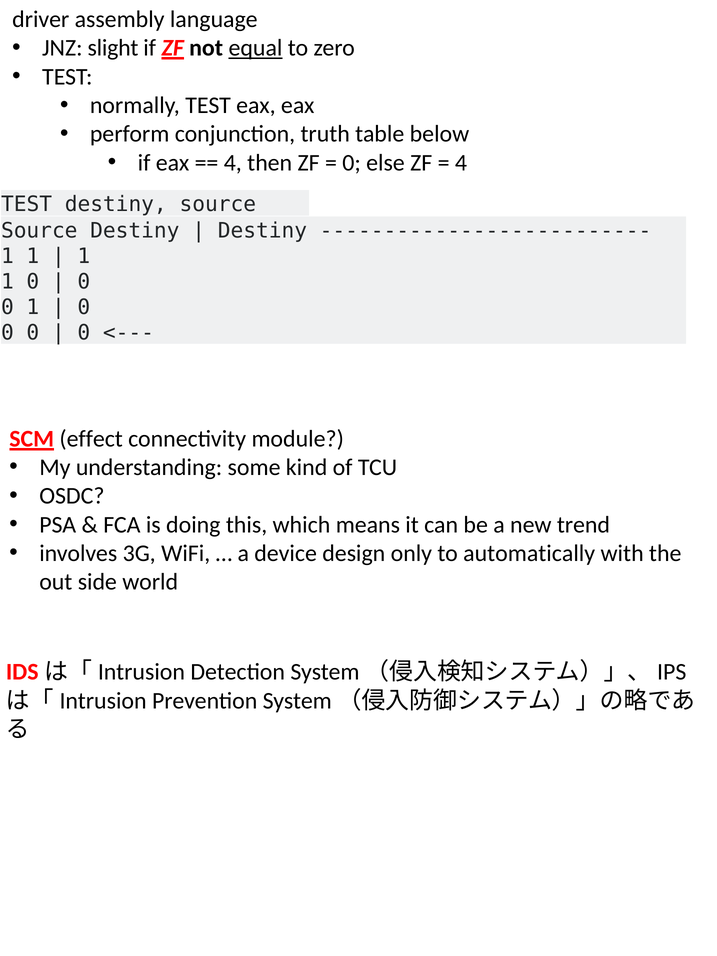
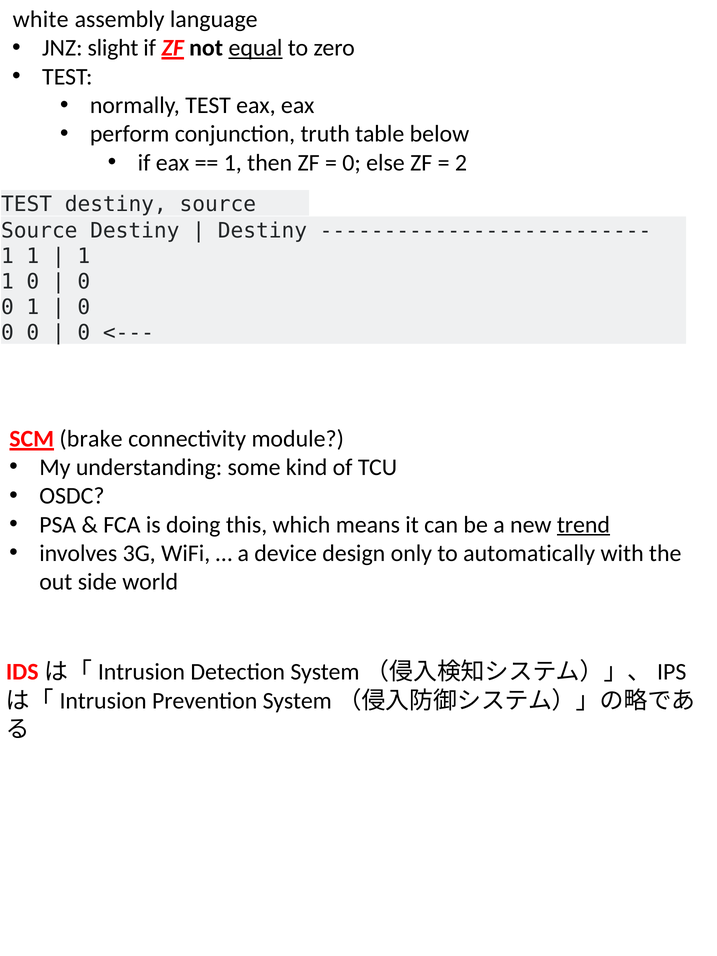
driver: driver -> white (41, 19)
4: 4 -> 1 (233, 163)
4: 4 -> 2 (461, 163)
effect: effect -> brake (91, 439)
trend underline: none -> present (583, 525)
